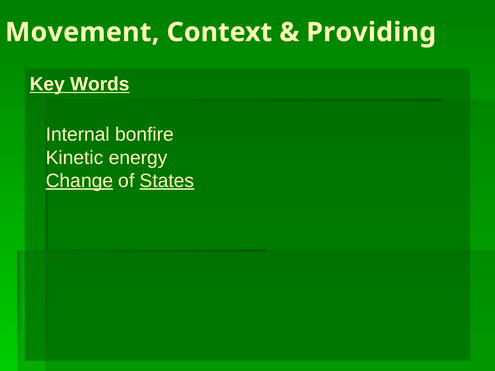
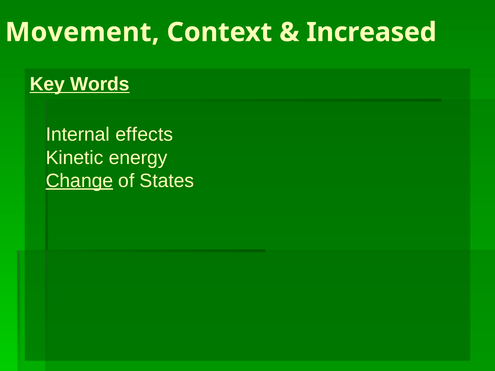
Providing: Providing -> Increased (371, 32)
bonfire: bonfire -> effects (144, 135)
States underline: present -> none (167, 181)
